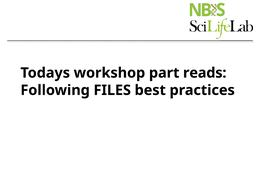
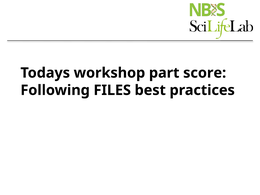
reads: reads -> score (205, 73)
